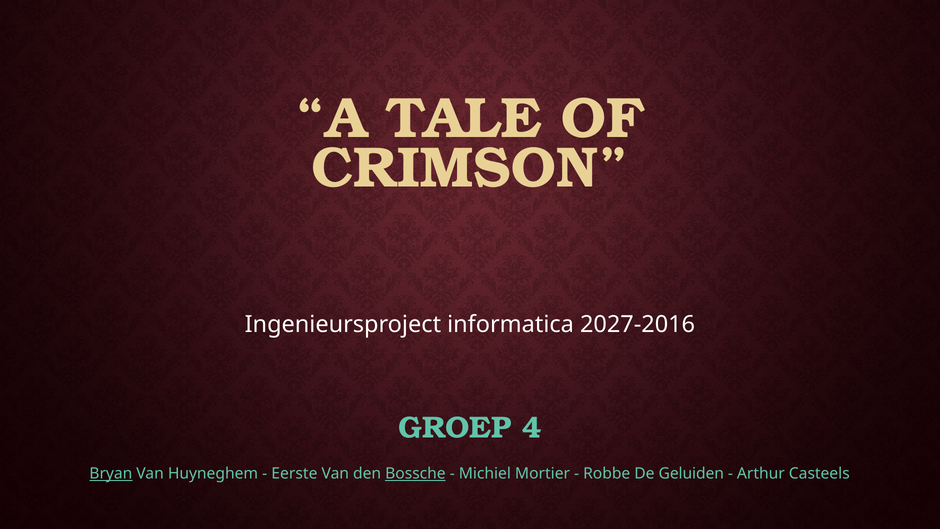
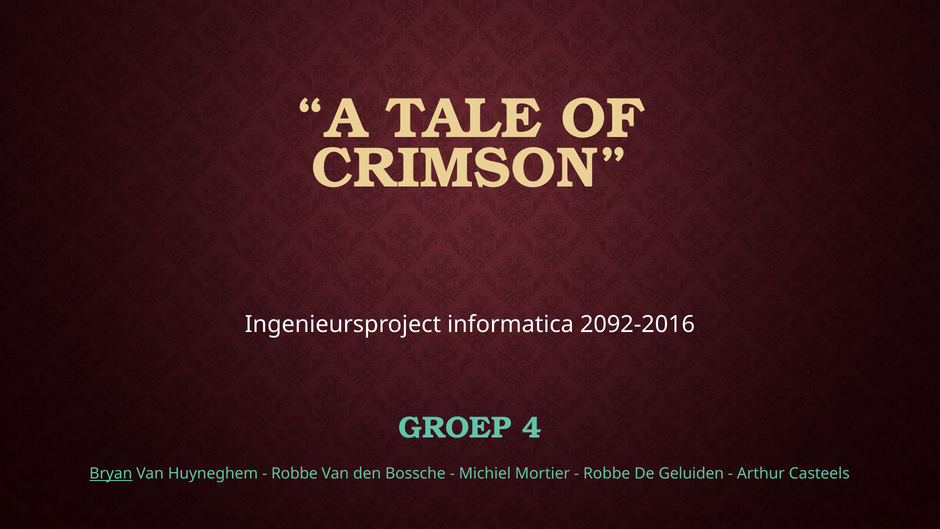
2027-2016: 2027-2016 -> 2092-2016 (638, 324)
Eerste: Eerste -> Robbe (294, 474)
Bossche underline: present -> none (415, 474)
